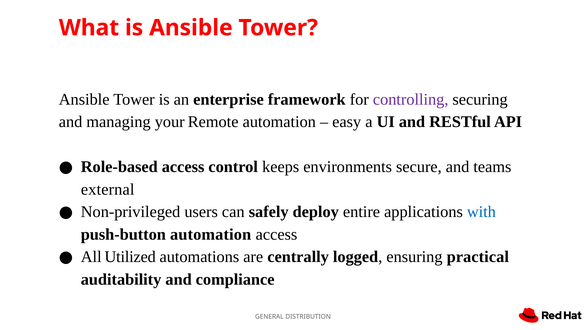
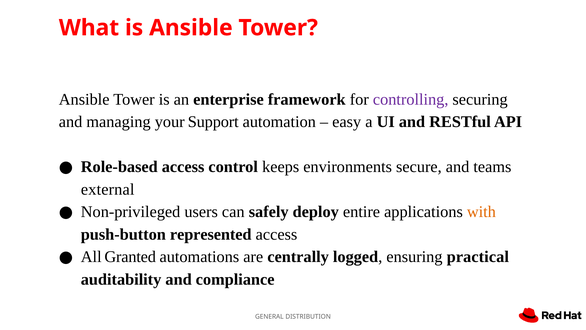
Remote: Remote -> Support (213, 122)
with colour: blue -> orange (481, 212)
push-button automation: automation -> represented (211, 234)
Utilized: Utilized -> Granted (130, 257)
